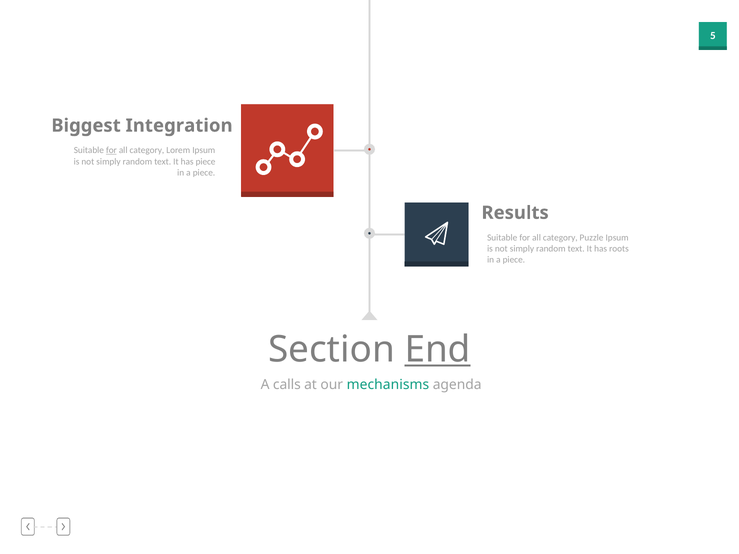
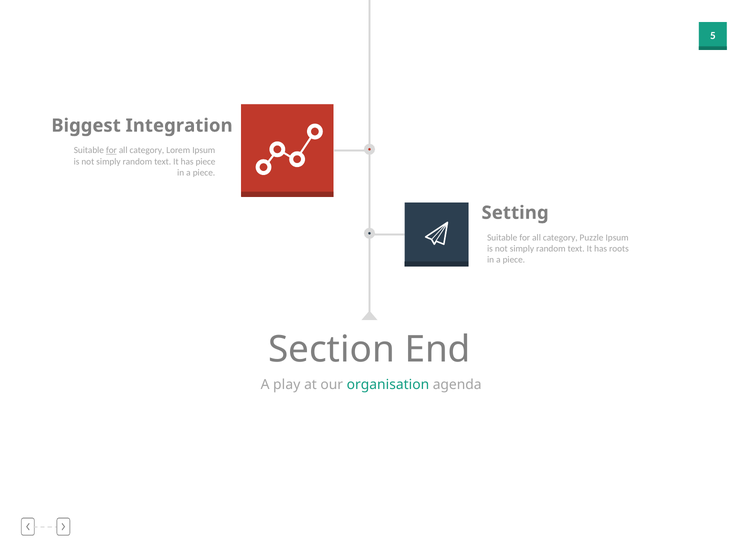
Results: Results -> Setting (515, 213)
End underline: present -> none (438, 350)
calls: calls -> play (287, 385)
mechanisms: mechanisms -> organisation (388, 385)
